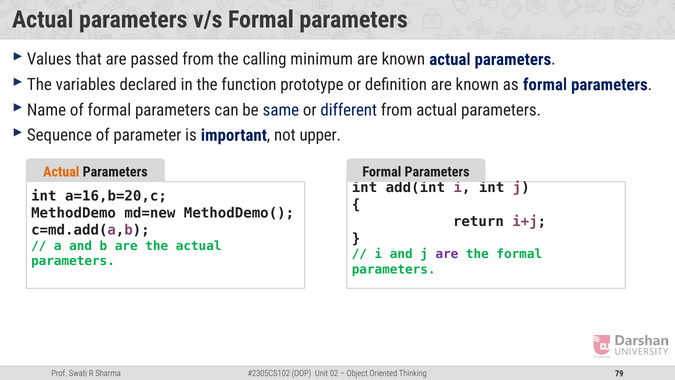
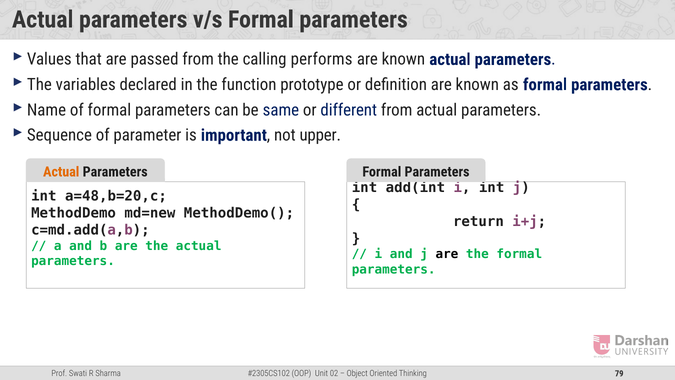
minimum: minimum -> performs (322, 59)
a=16,b=20,c: a=16,b=20,c -> a=48,b=20,c (116, 196)
are colour: purple -> black (447, 254)
